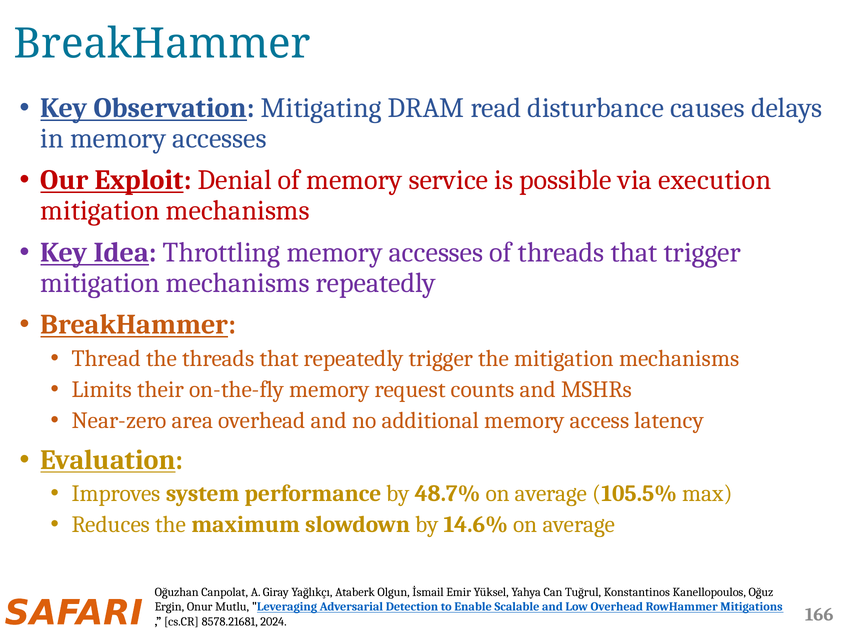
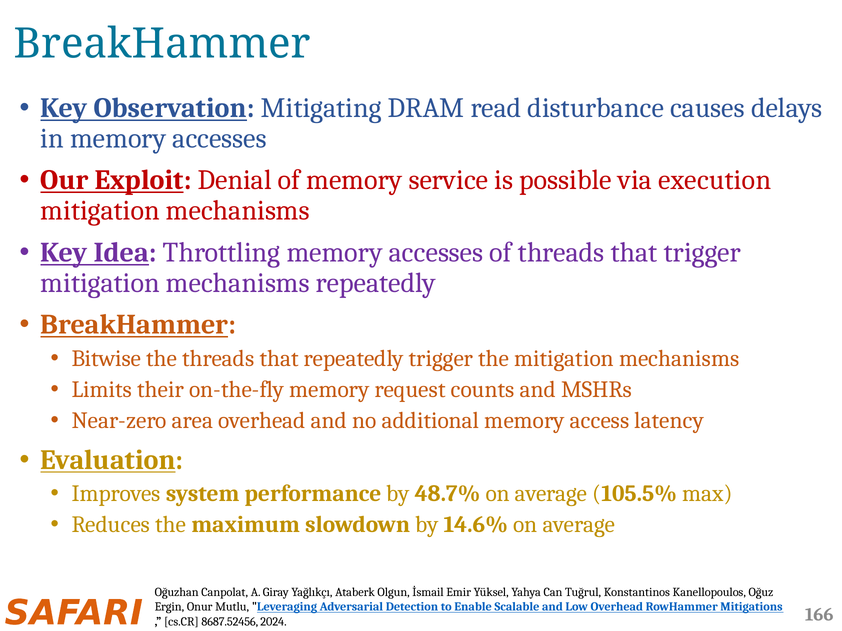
Thread: Thread -> Bitwise (106, 359)
8578.21681: 8578.21681 -> 8687.52456 (230, 622)
